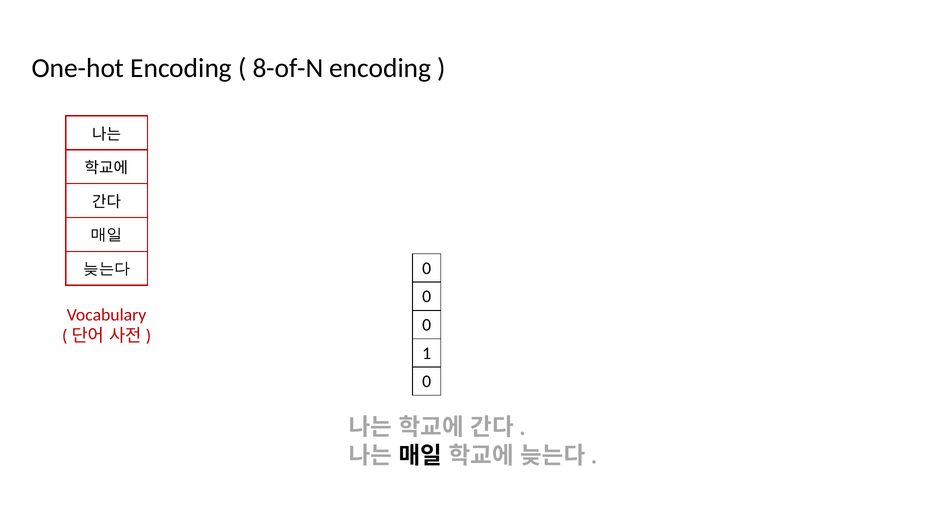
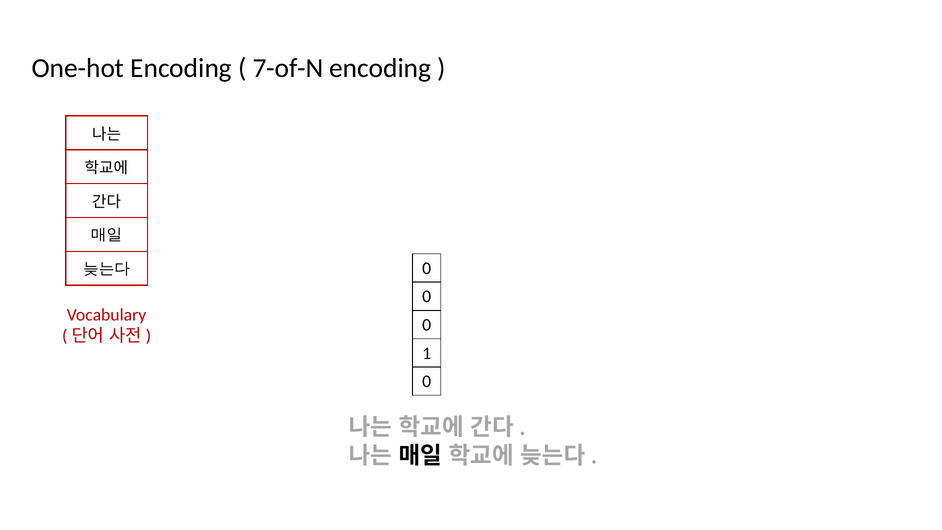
8-of-N: 8-of-N -> 7-of-N (288, 68)
